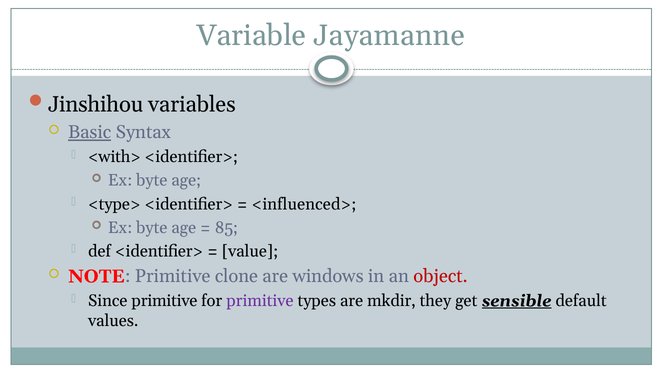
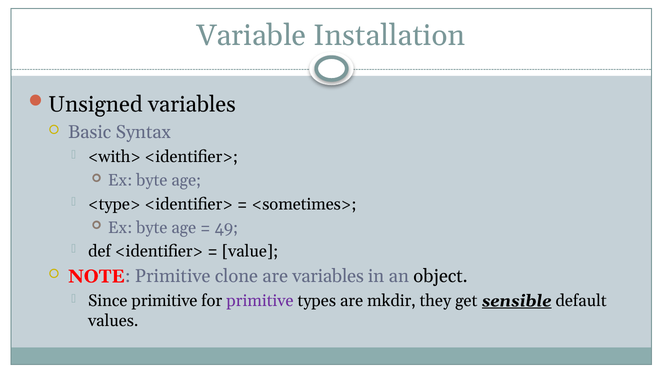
Jayamanne: Jayamanne -> Installation (389, 35)
Jinshihou: Jinshihou -> Unsigned (95, 104)
Basic underline: present -> none (90, 132)
<influenced>: <influenced> -> <sometimes> (304, 204)
85: 85 -> 49 (226, 228)
are windows: windows -> variables (328, 276)
object colour: red -> black (440, 276)
